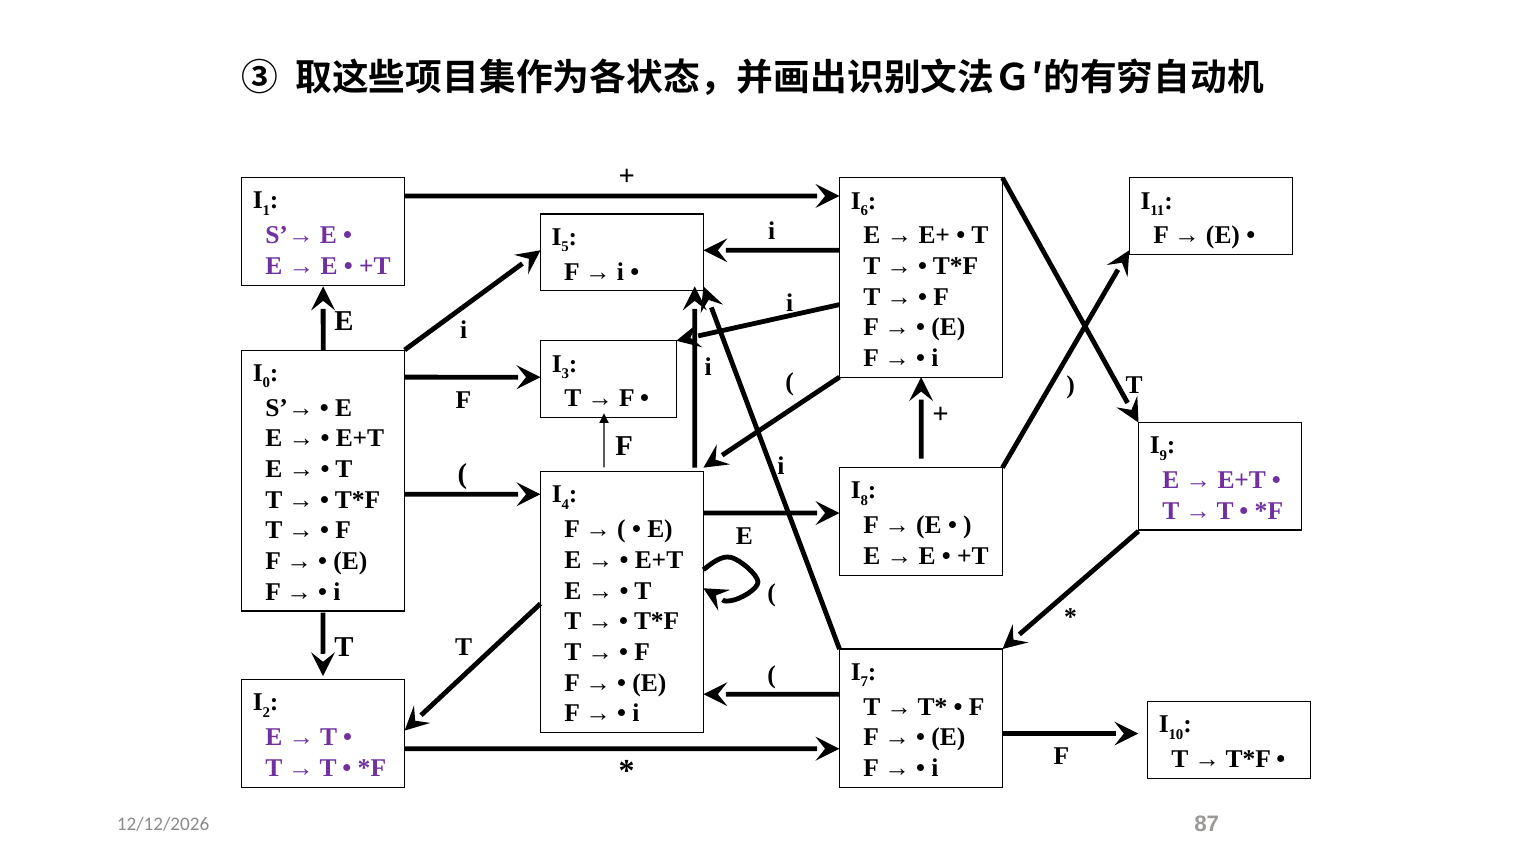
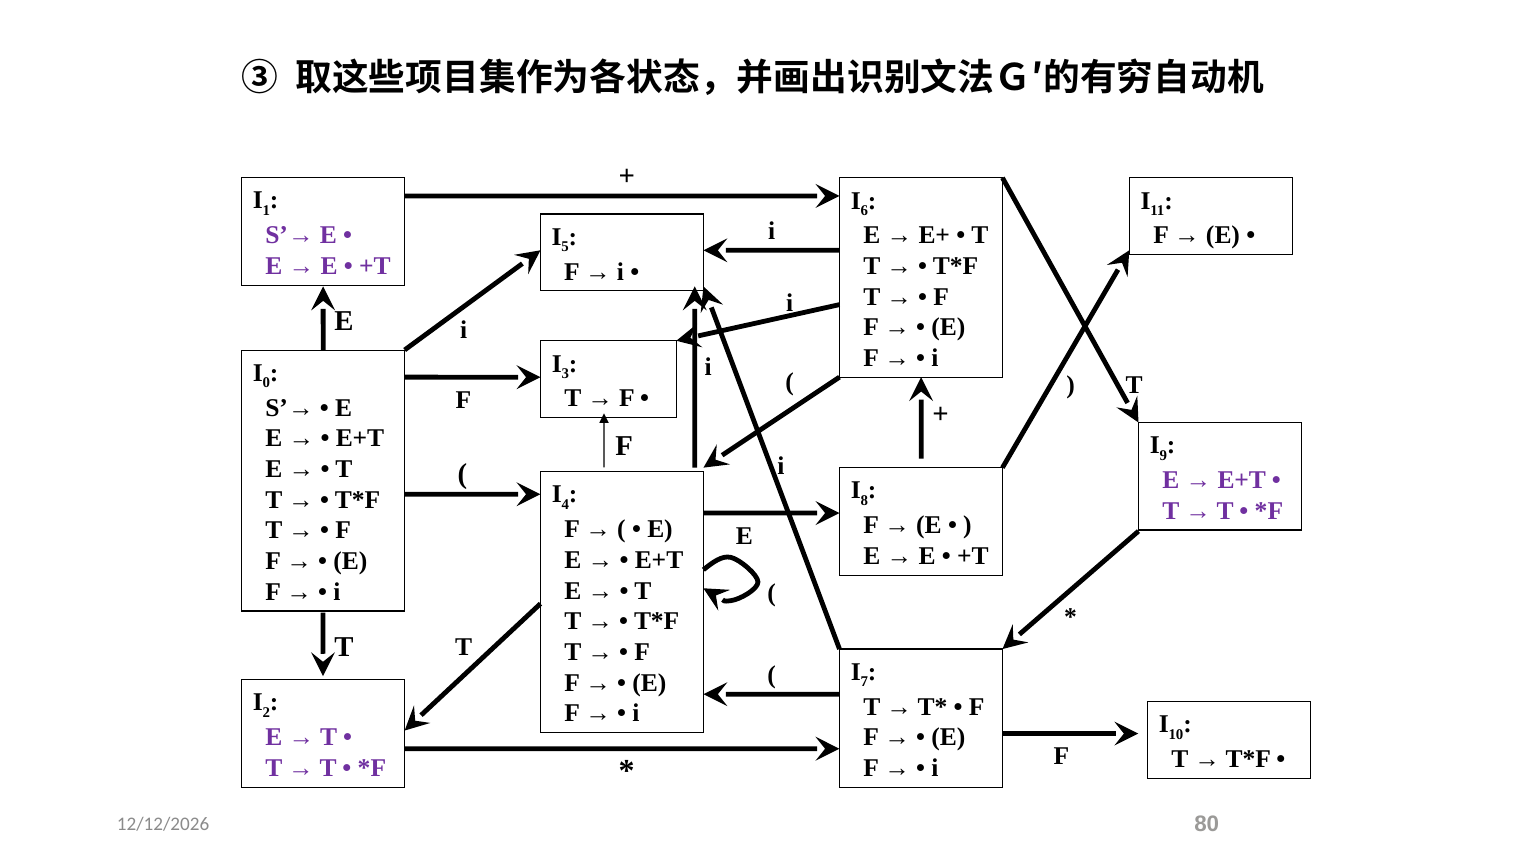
87: 87 -> 80 (1207, 824)
